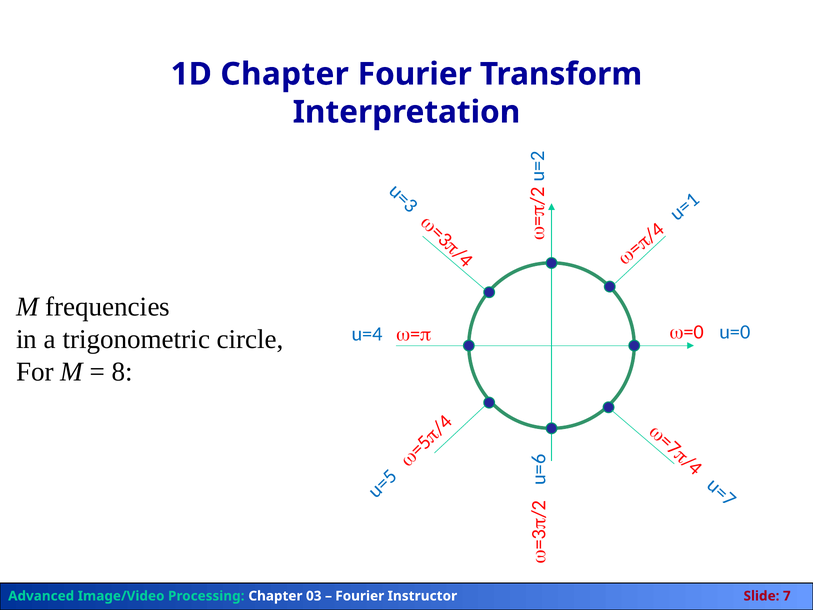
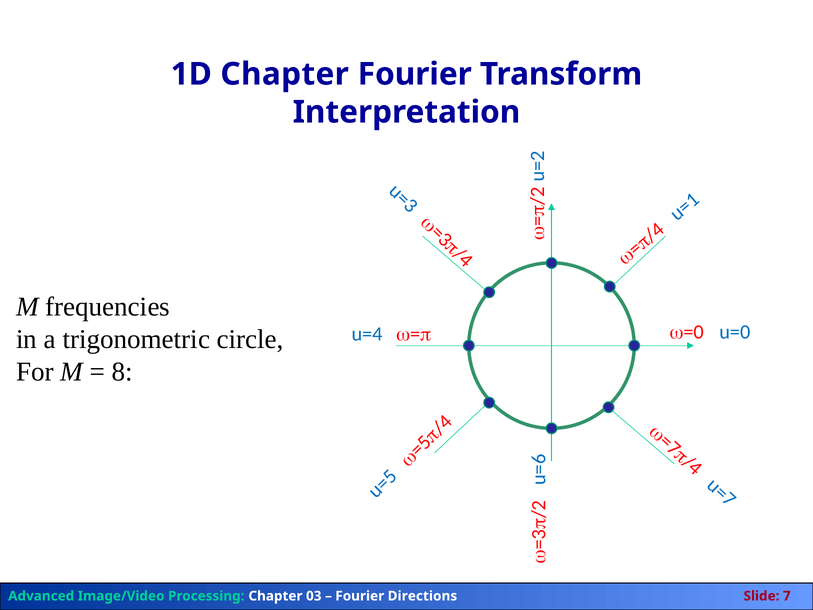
Instructor: Instructor -> Directions (422, 596)
